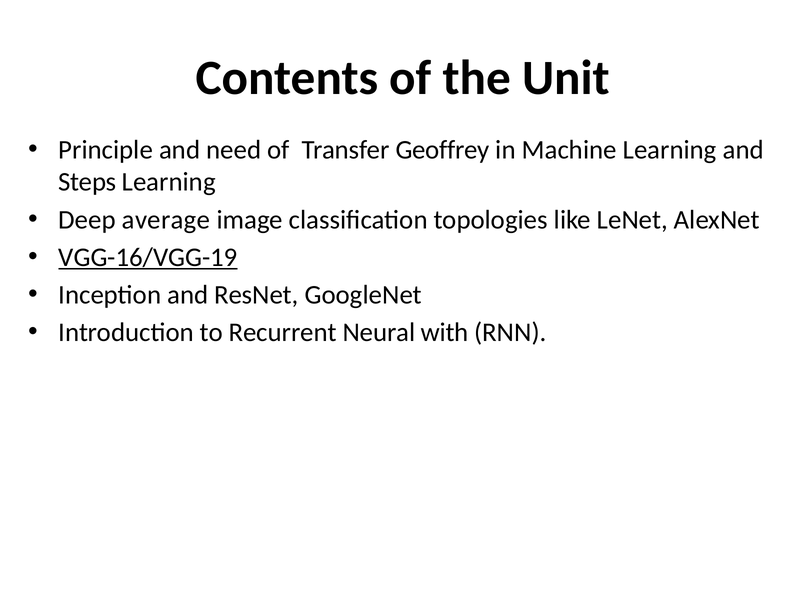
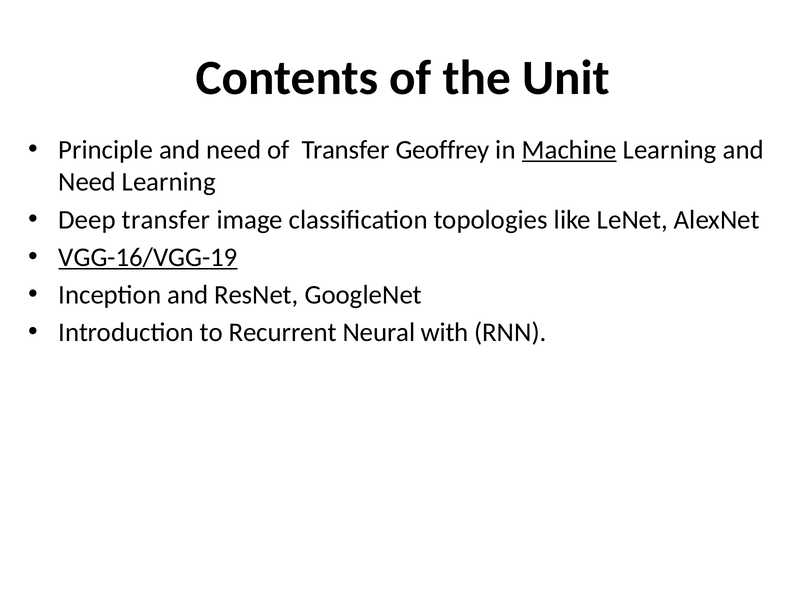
Machine underline: none -> present (569, 150)
Steps: Steps -> Need (87, 182)
Deep average: average -> transfer (166, 220)
